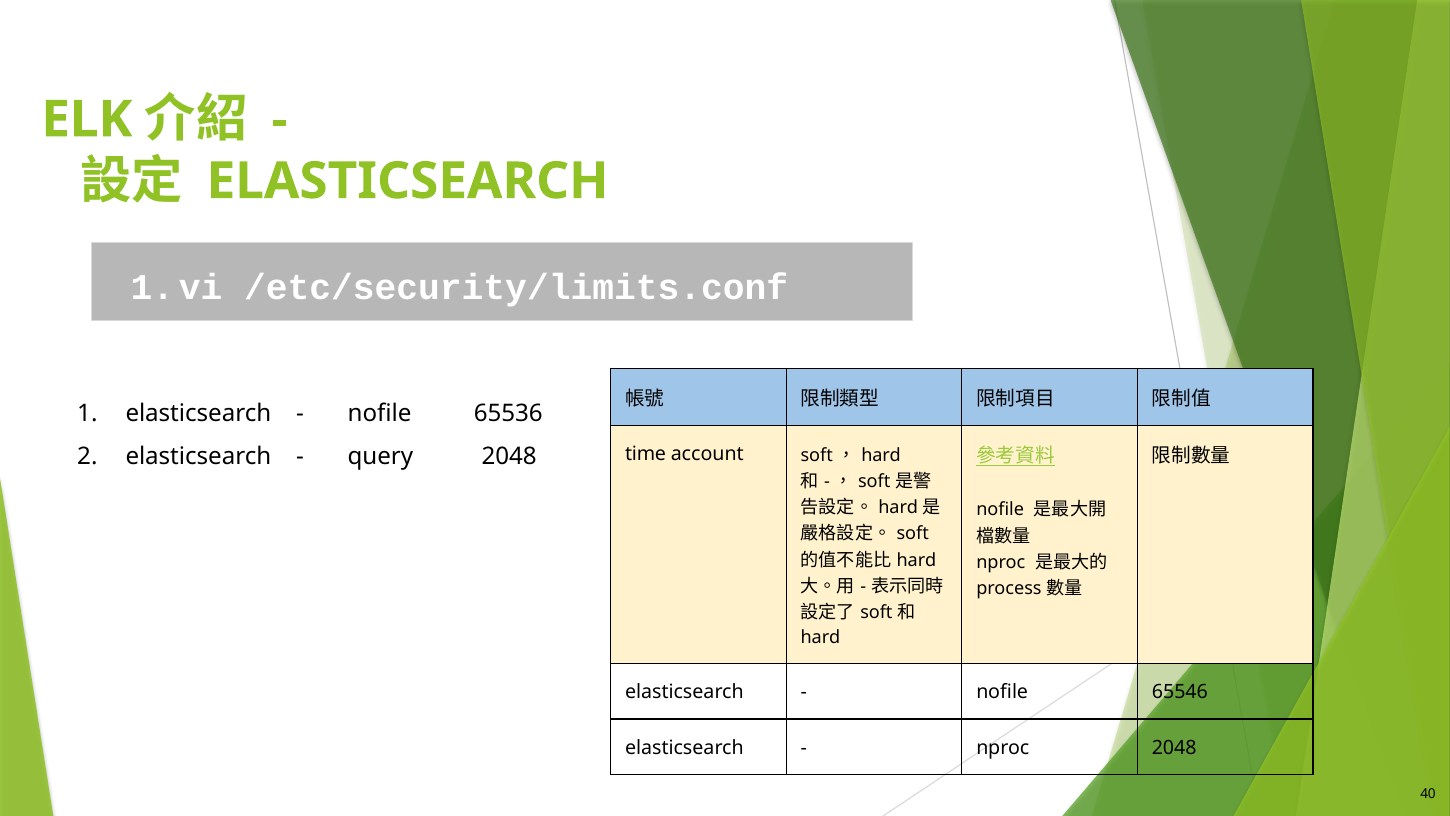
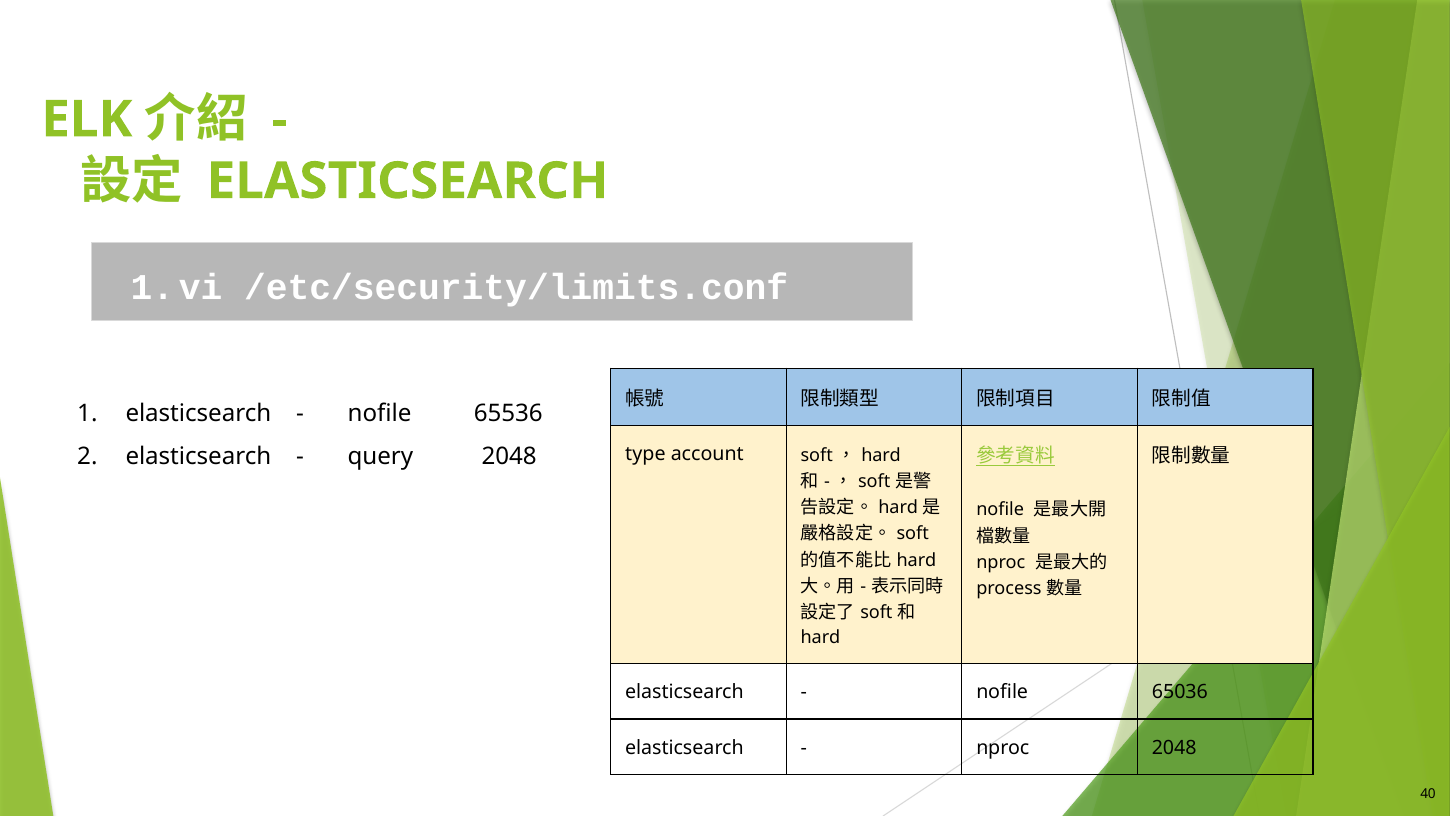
time: time -> type (645, 454)
65546: 65546 -> 65036 (1180, 692)
